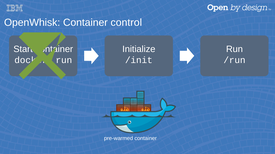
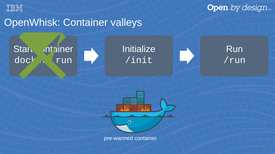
control: control -> valleys (126, 23)
